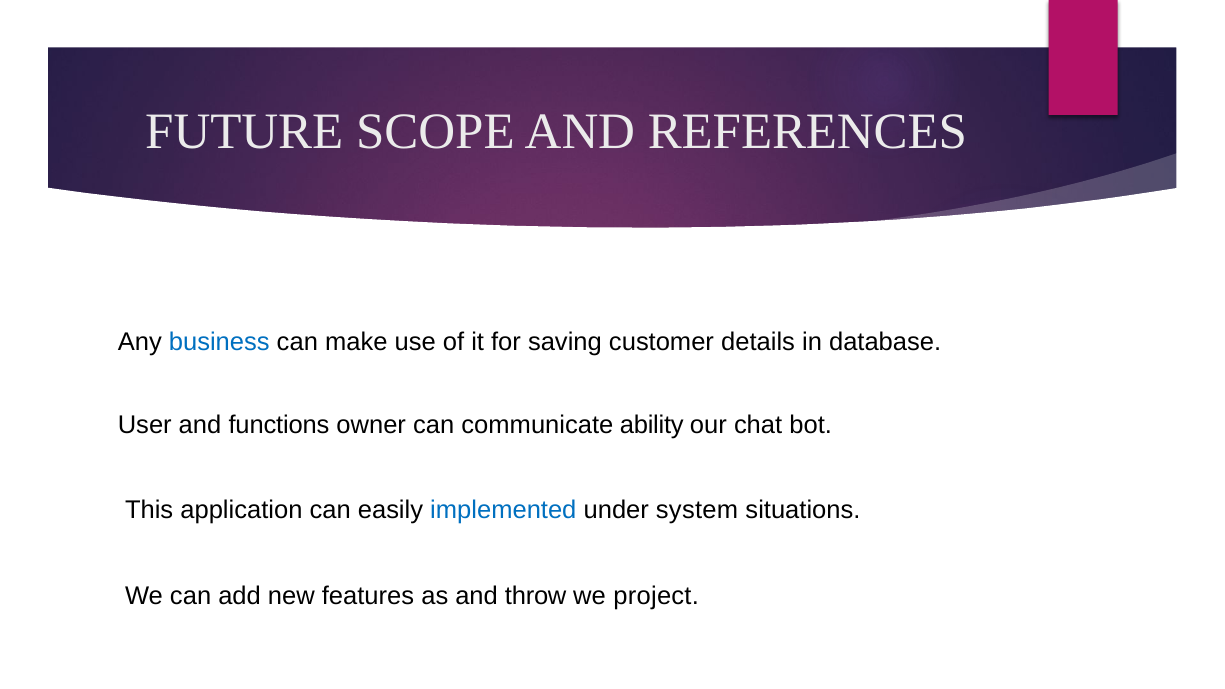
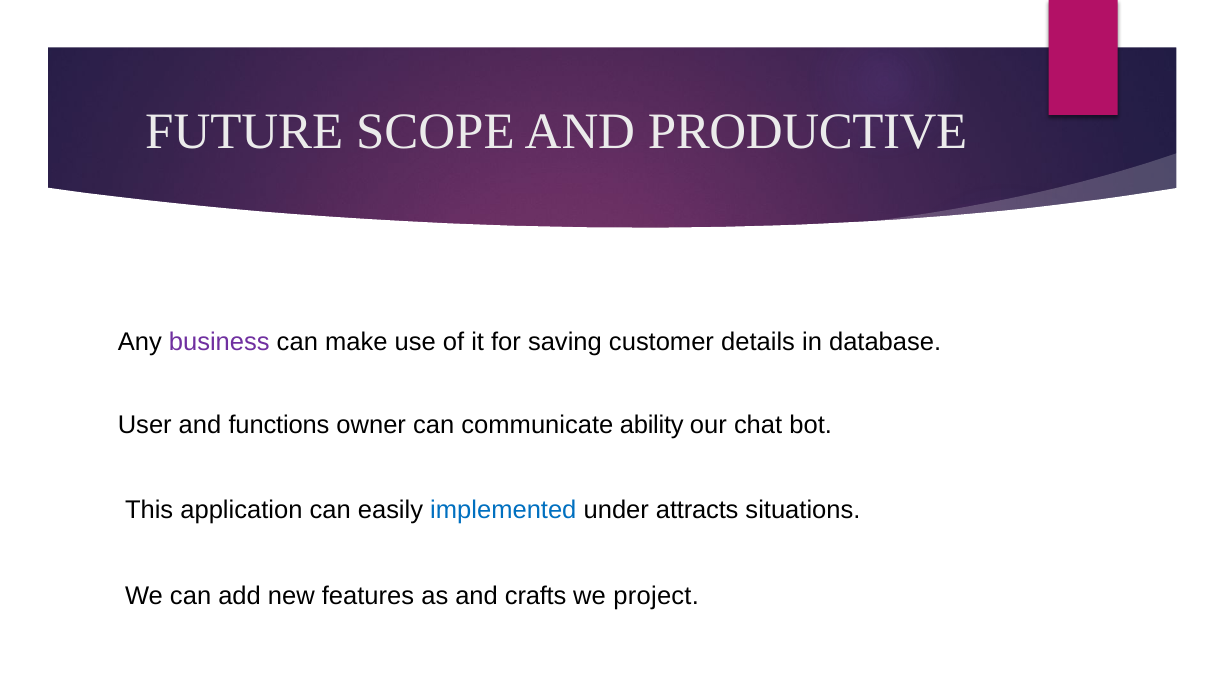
REFERENCES: REFERENCES -> PRODUCTIVE (808, 131)
business colour: blue -> purple (219, 342)
system: system -> attracts (697, 510)
throw: throw -> crafts (536, 596)
